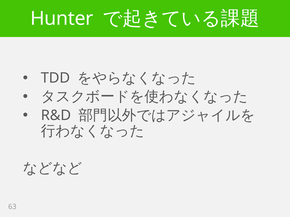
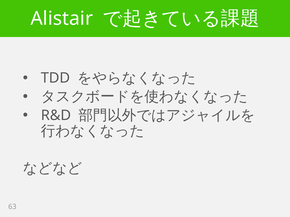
Hunter: Hunter -> Alistair (62, 19)
